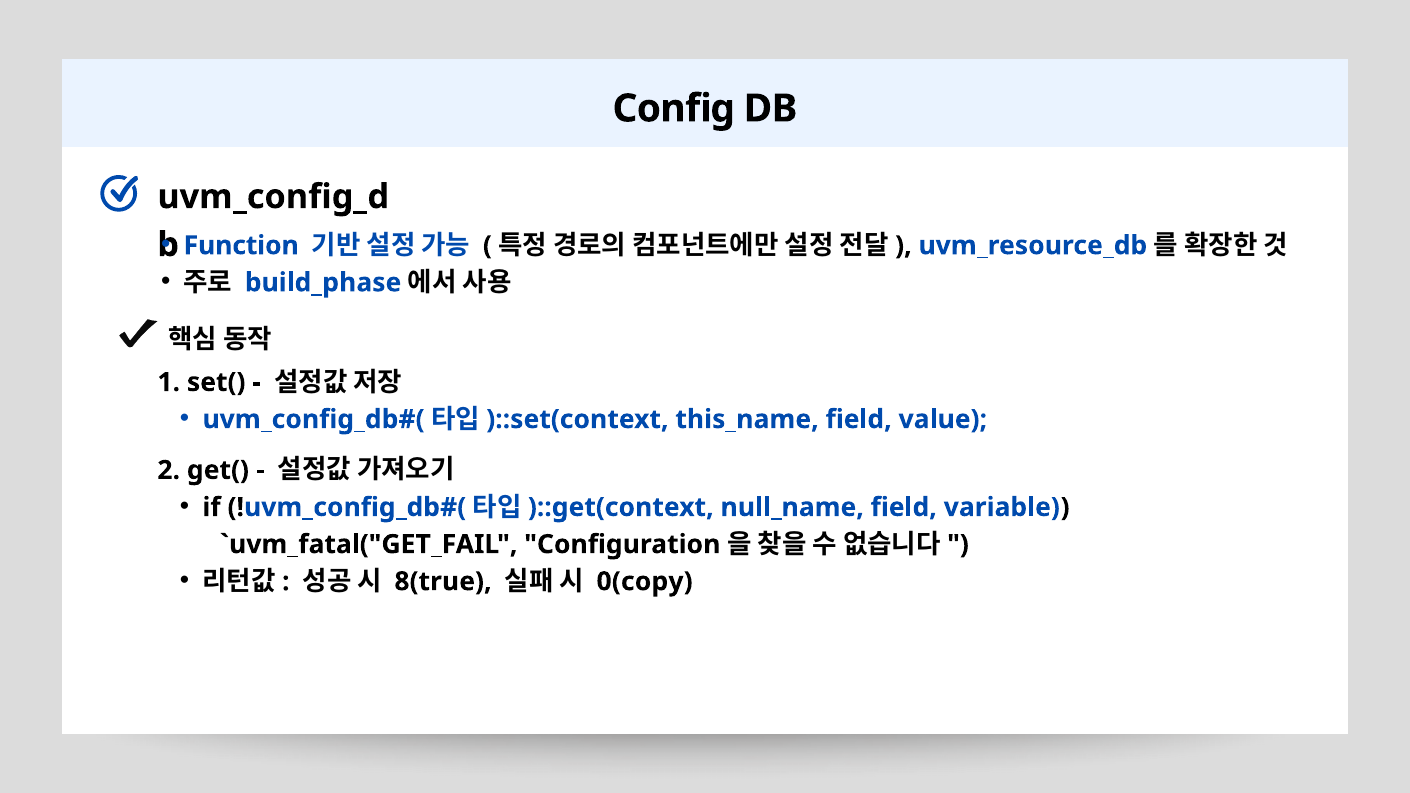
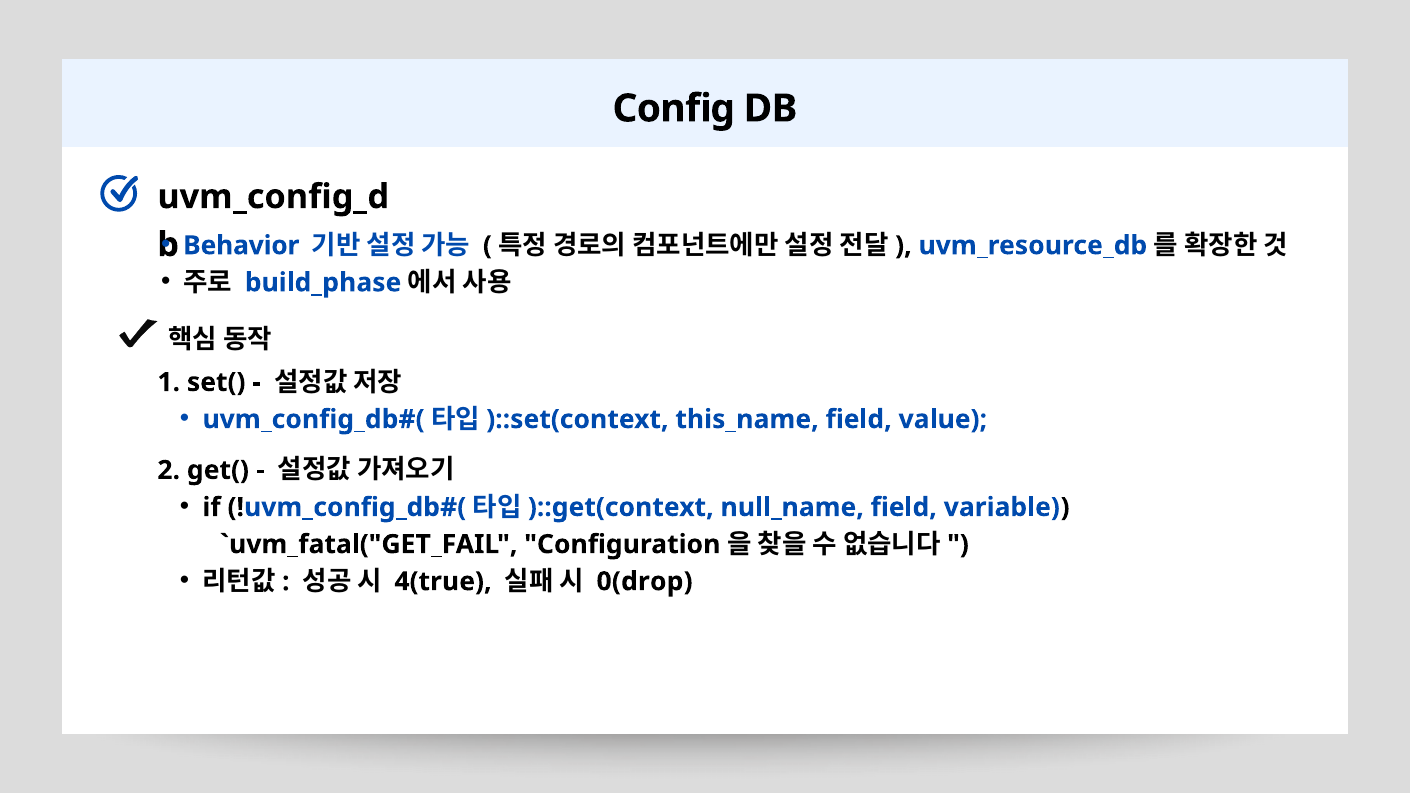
Function: Function -> Behavior (241, 246)
8(true: 8(true -> 4(true (443, 582)
0(copy: 0(copy -> 0(drop (645, 582)
